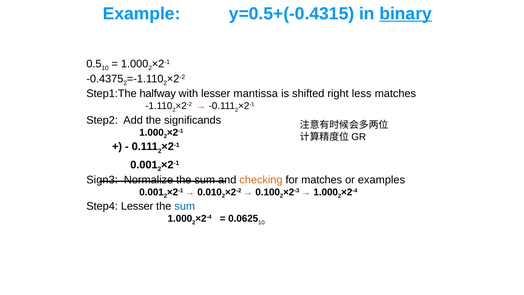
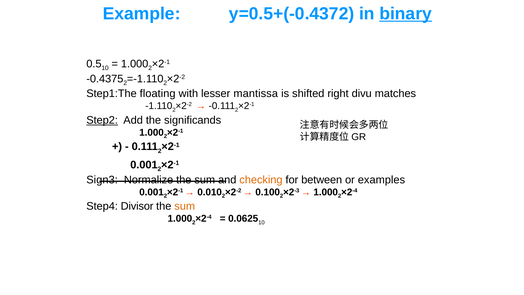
y=0.5+(-0.4315: y=0.5+(-0.4315 -> y=0.5+(-0.4372 (292, 14)
halfway: halfway -> floating (158, 94)
less: less -> divu (362, 94)
Step2 underline: none -> present (102, 120)
for matches: matches -> between (322, 180)
Step4 Lesser: Lesser -> Divisor (137, 206)
sum colour: blue -> orange (185, 206)
